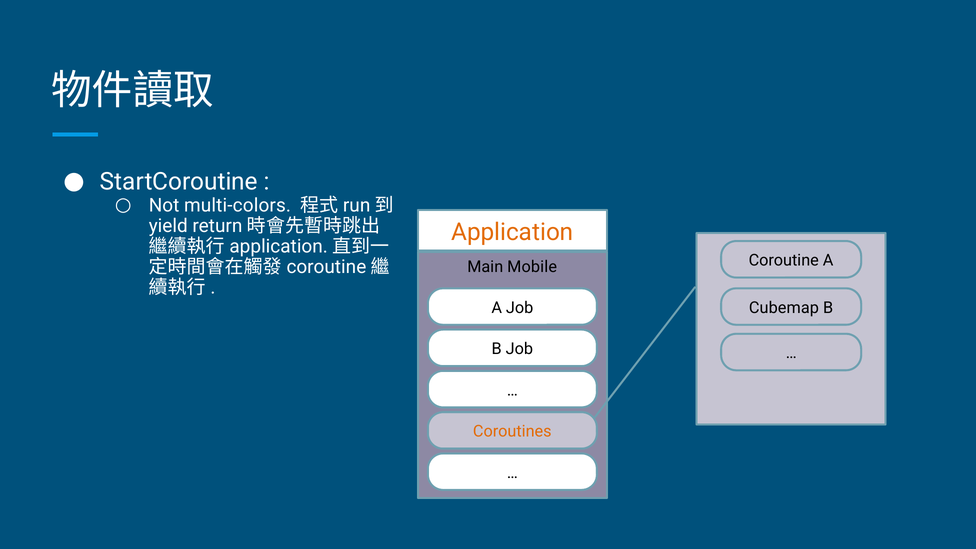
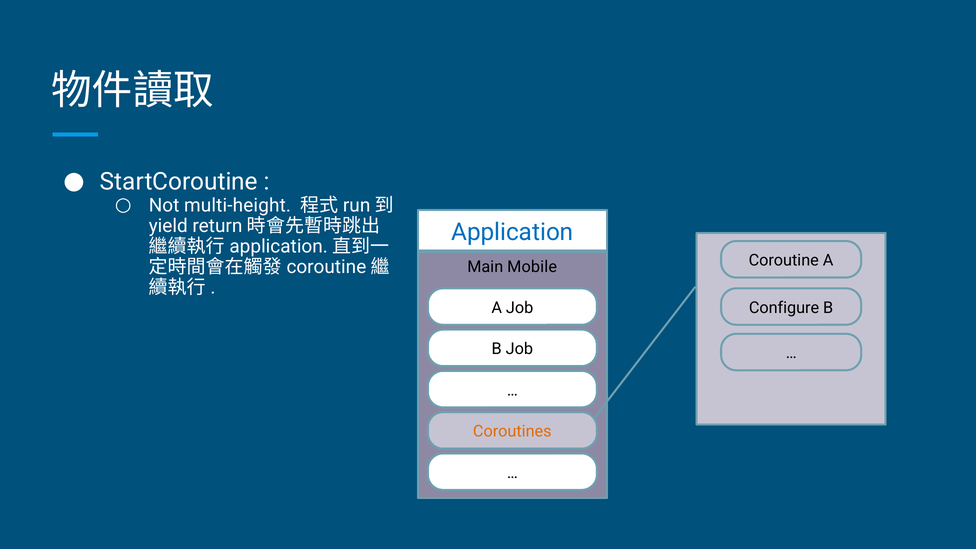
multi-colors: multi-colors -> multi-height (238, 205)
Application colour: orange -> blue (512, 232)
Cubemap: Cubemap -> Configure (784, 308)
